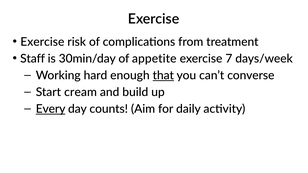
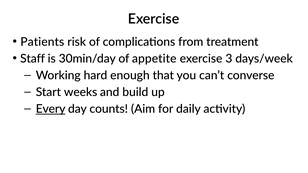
Exercise: Exercise -> Patients (42, 42)
7: 7 -> 3 (229, 59)
that underline: present -> none (163, 75)
cream: cream -> weeks (81, 92)
